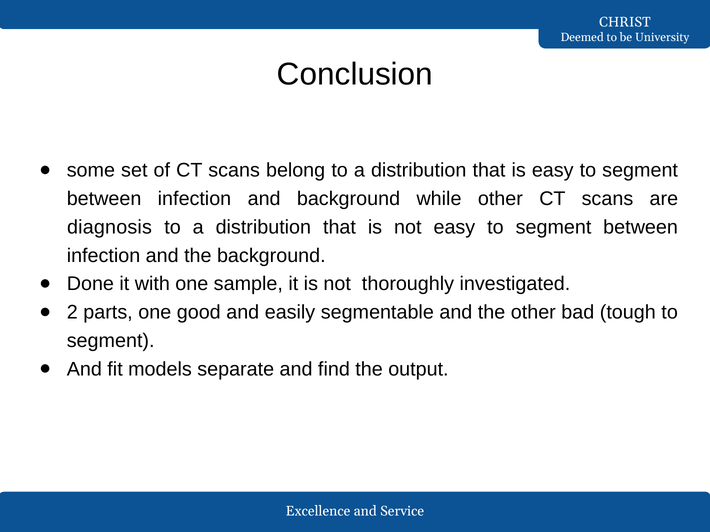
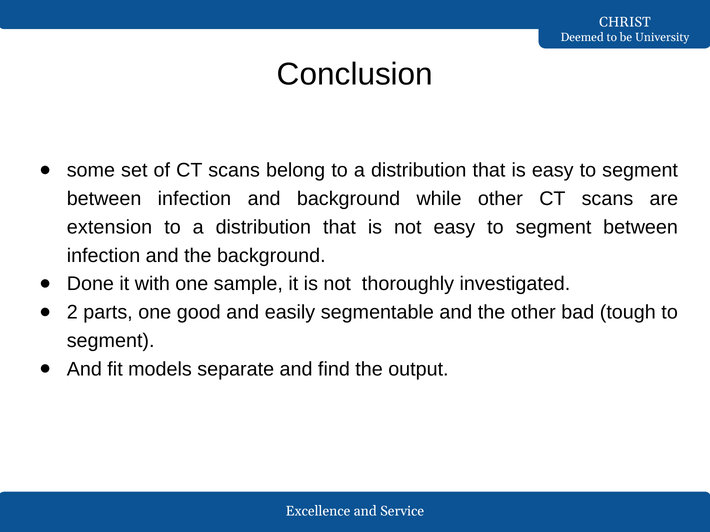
diagnosis: diagnosis -> extension (110, 227)
